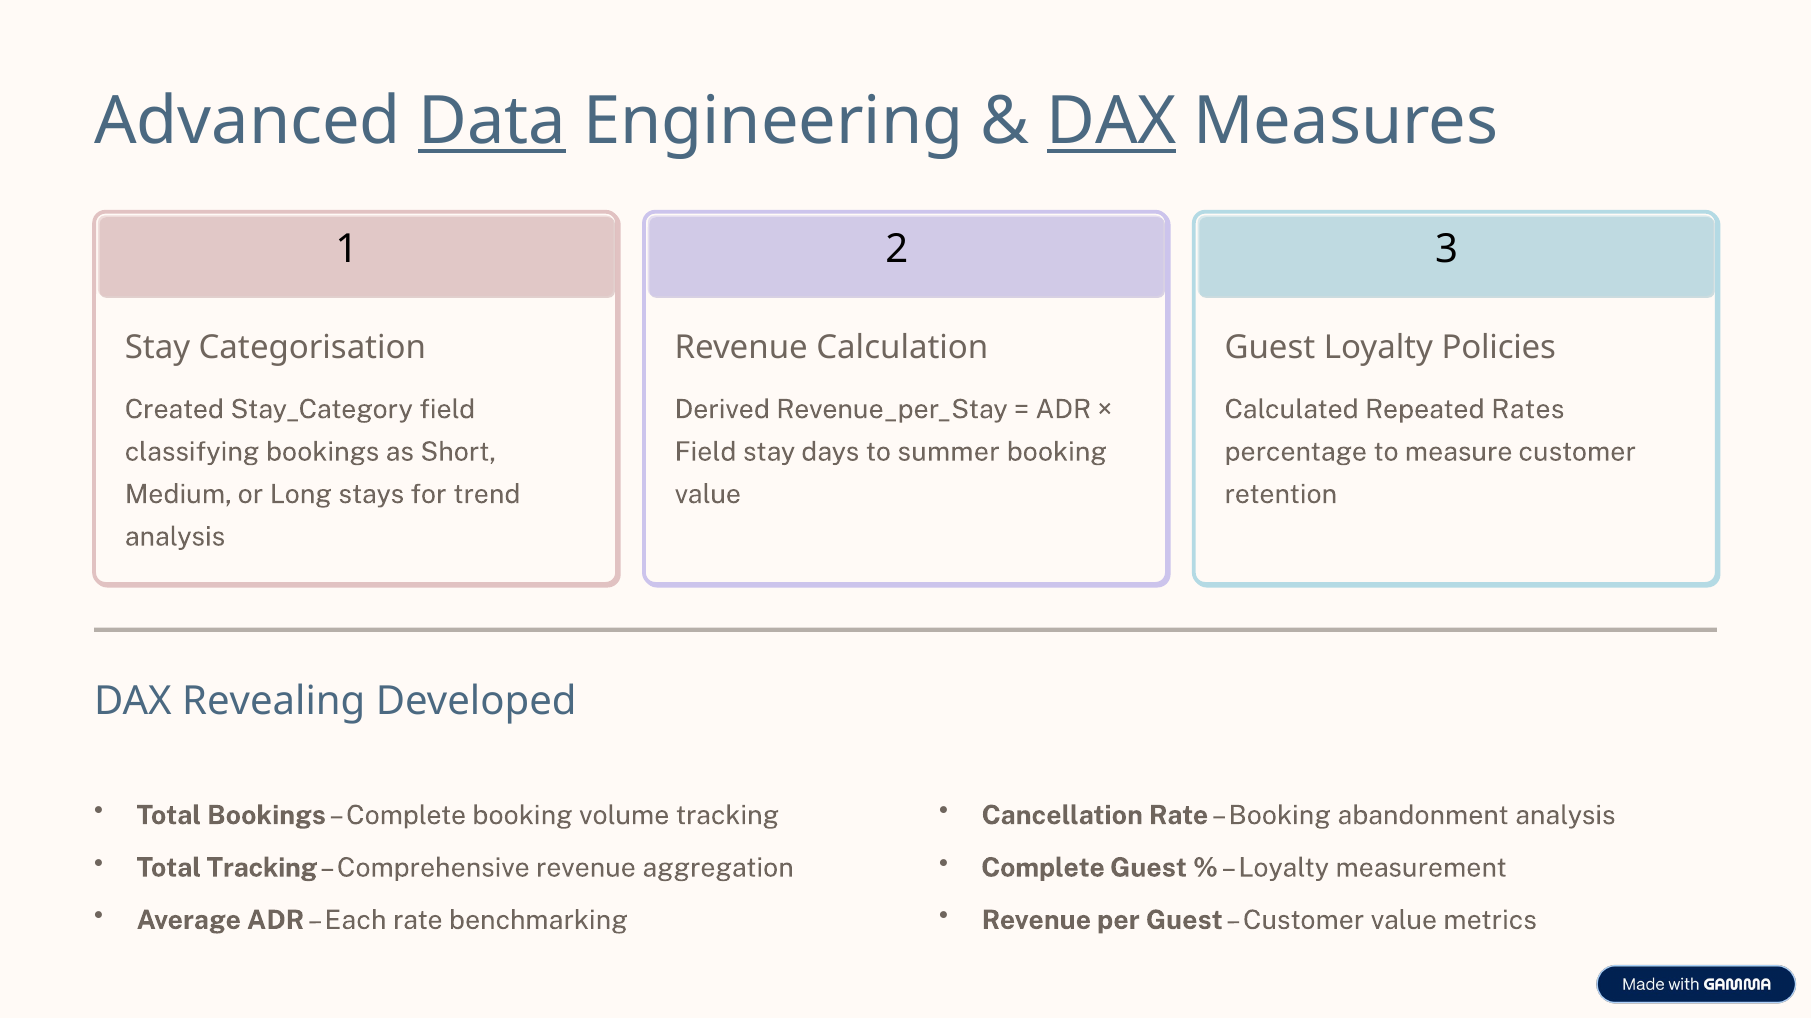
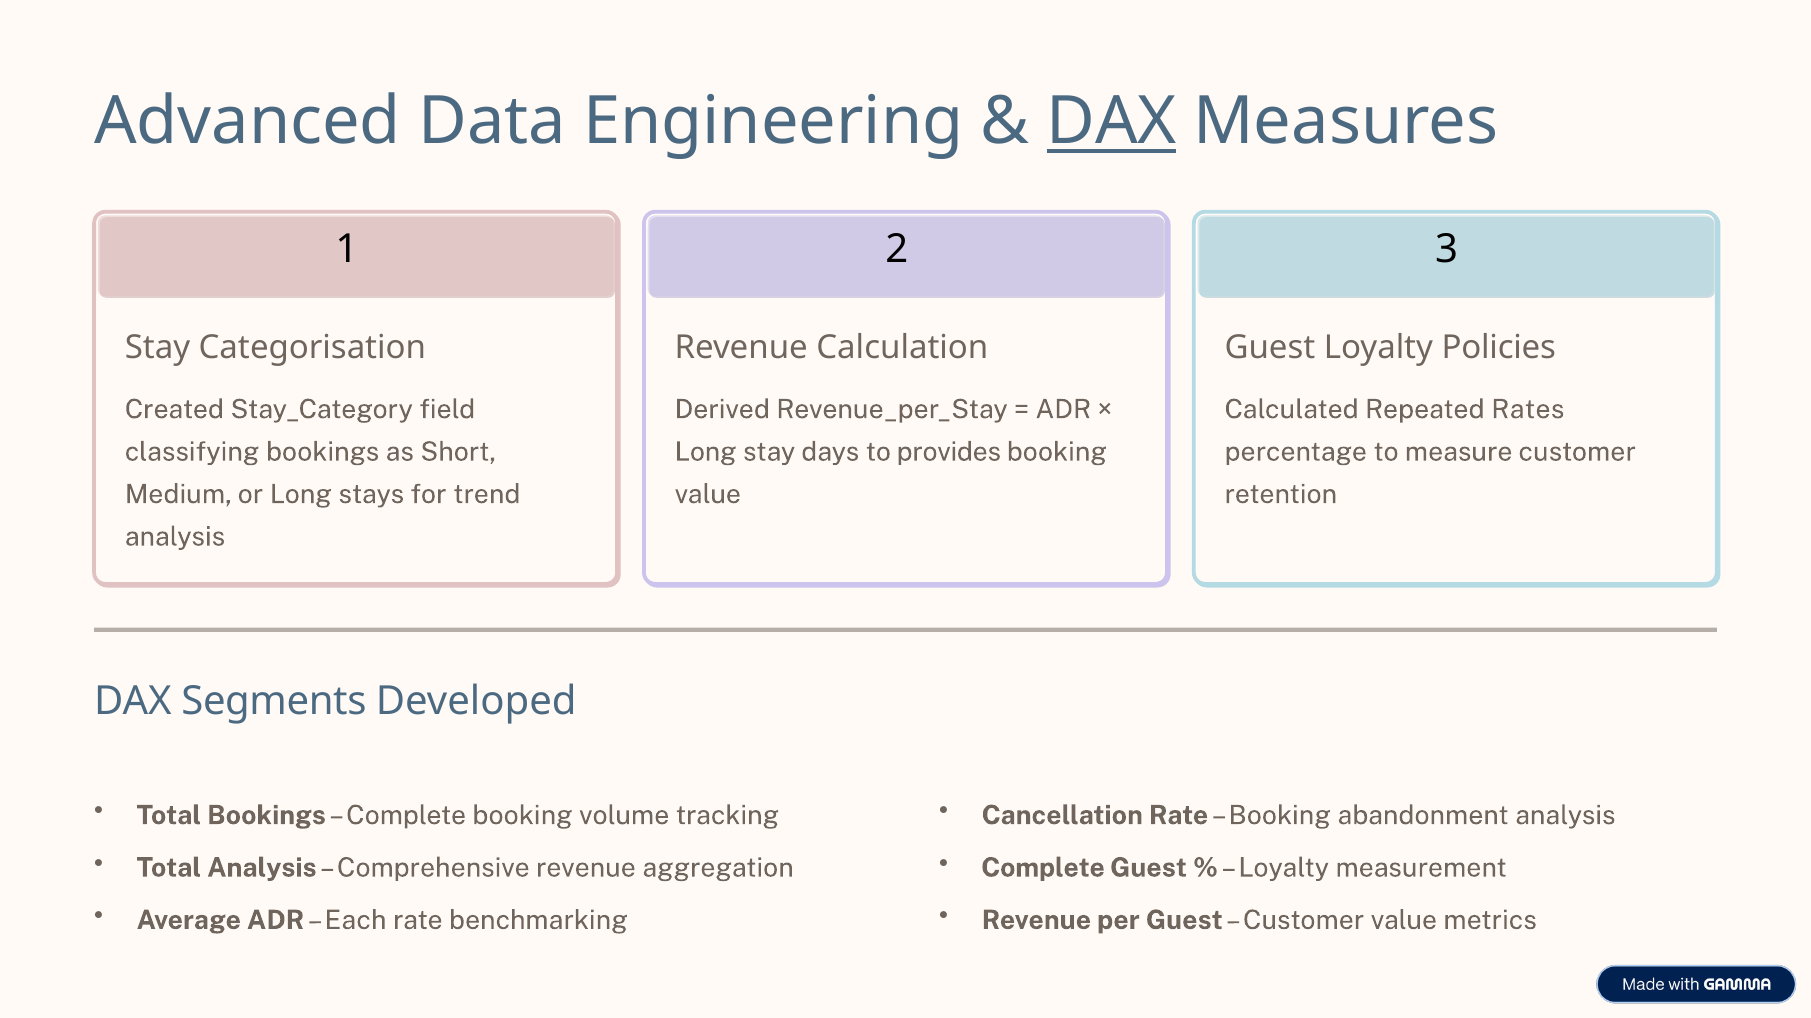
Data underline: present -> none (492, 122)
Field: Field -> Long (706, 452)
summer: summer -> provides (949, 452)
Revealing: Revealing -> Segments (274, 702)
Total Tracking: Tracking -> Analysis (262, 868)
